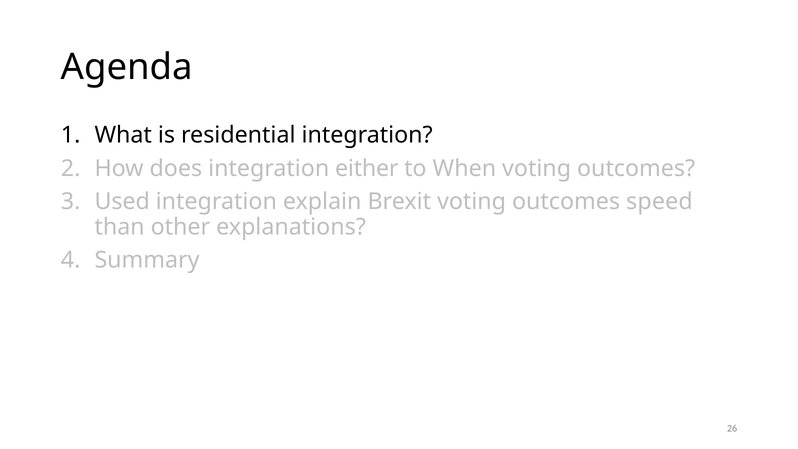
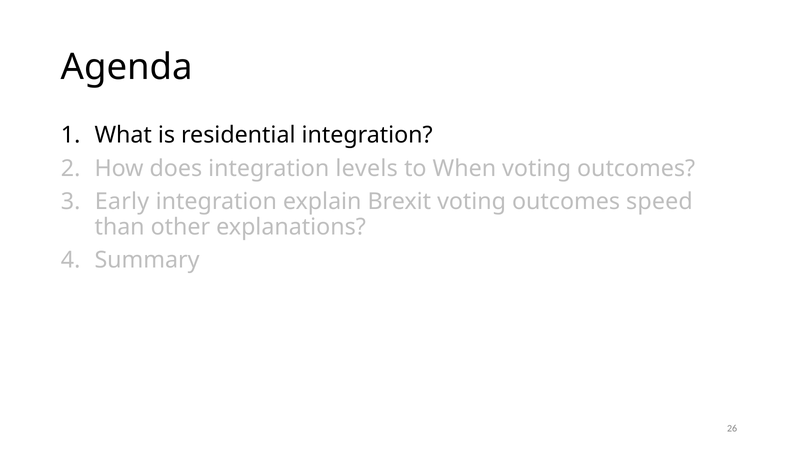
either: either -> levels (367, 168)
Used: Used -> Early (122, 202)
